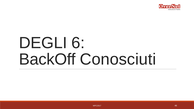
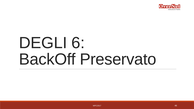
Conosciuti: Conosciuti -> Preservato (118, 59)
